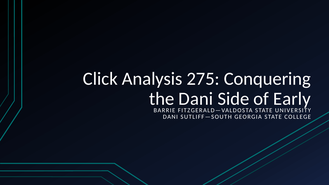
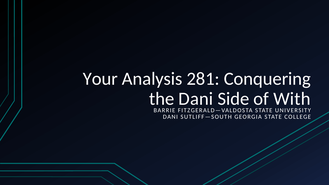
Click: Click -> Your (100, 79)
275: 275 -> 281 (203, 79)
Early: Early -> With (292, 99)
